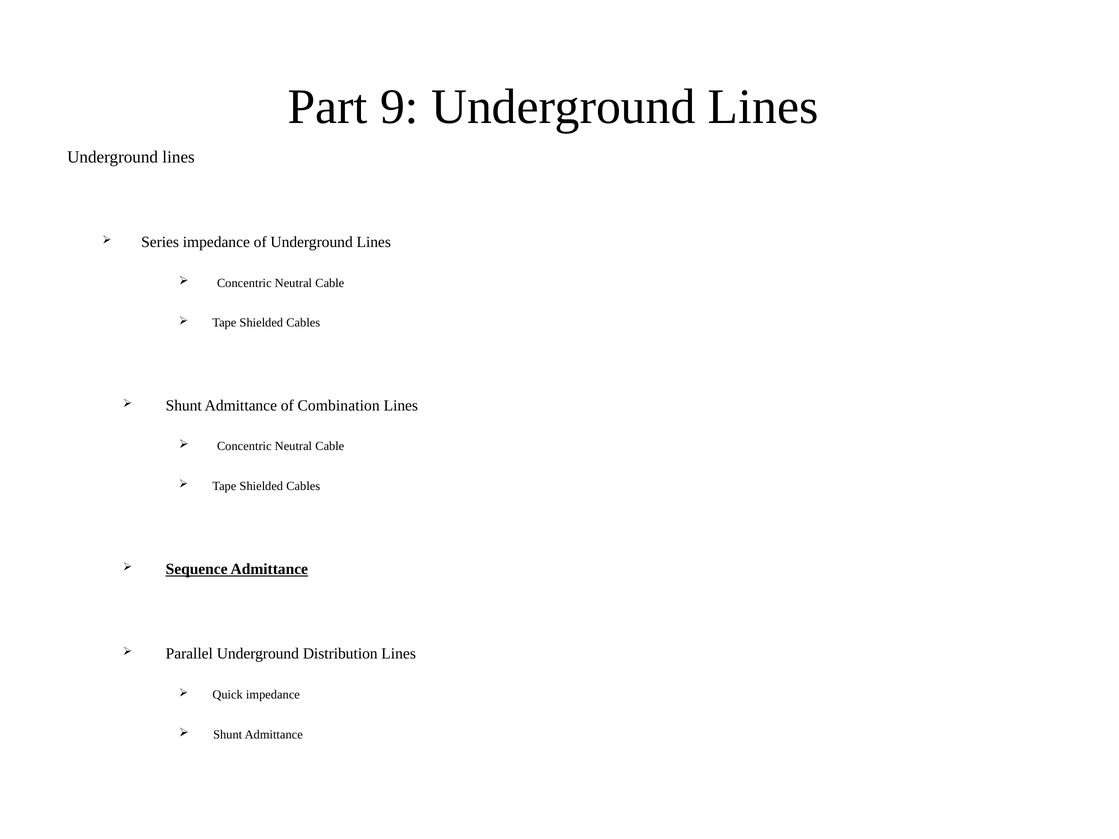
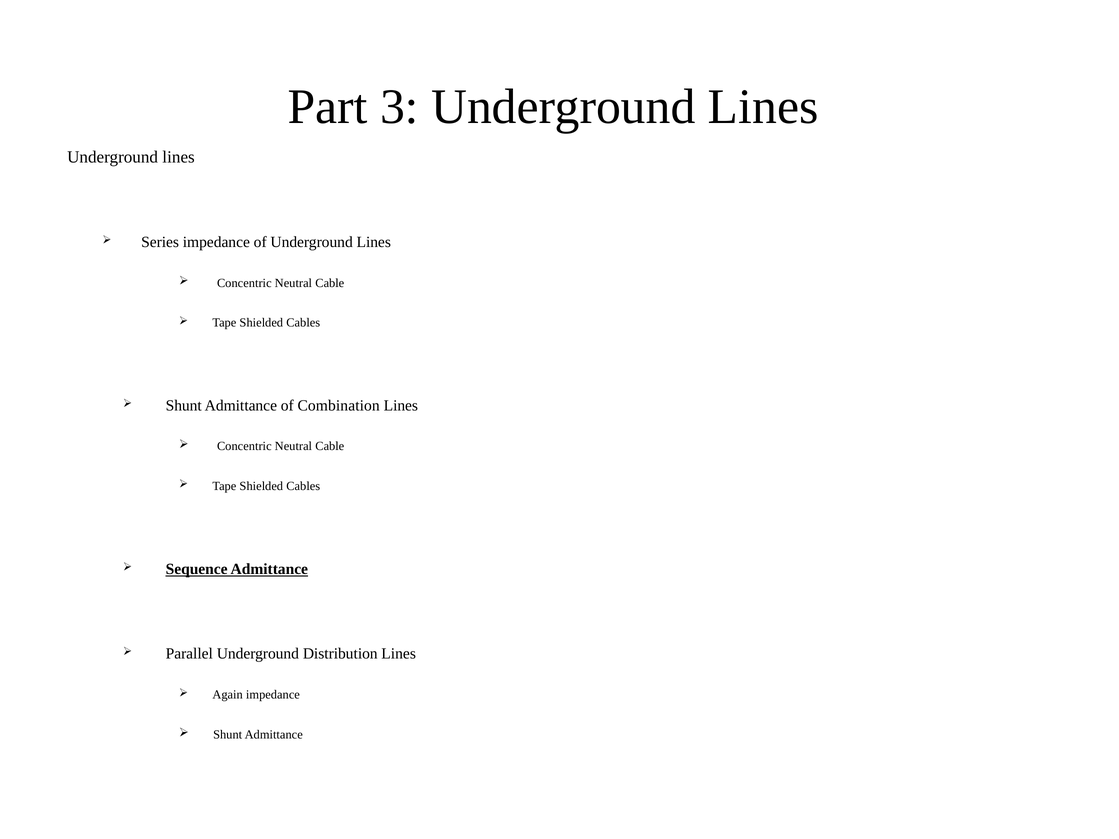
9: 9 -> 3 (399, 107)
Quick: Quick -> Again (228, 695)
